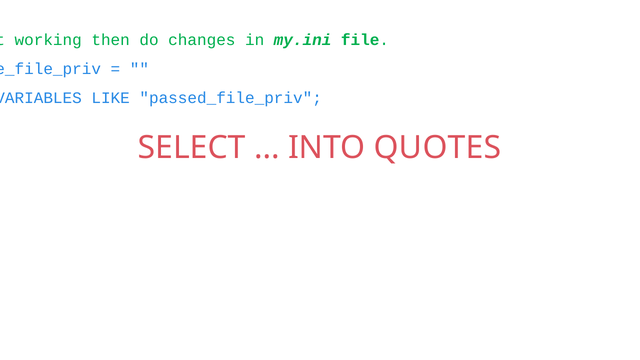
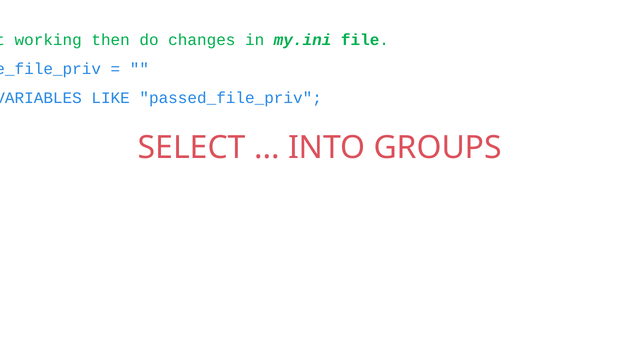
QUOTES: QUOTES -> GROUPS (438, 148)
